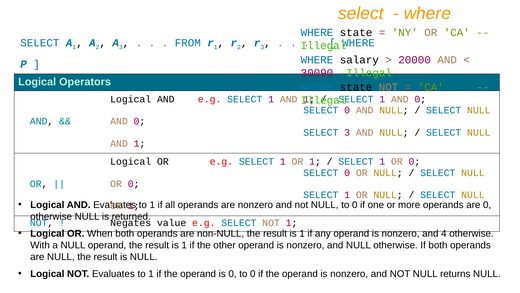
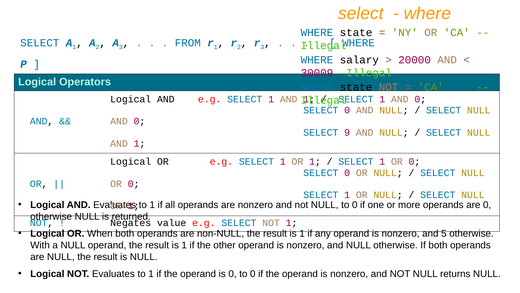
30090: 30090 -> 30009 (317, 73)
SELECT 3: 3 -> 9 (347, 132)
4: 4 -> 5 (444, 233)
